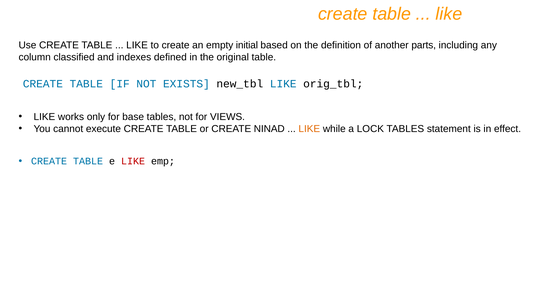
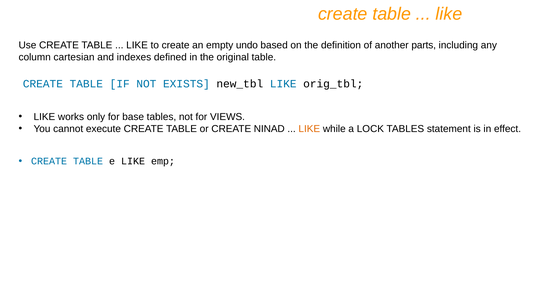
initial: initial -> undo (247, 45)
classified: classified -> cartesian (74, 57)
LIKE colour: red -> black (133, 161)
